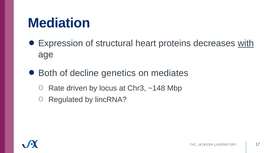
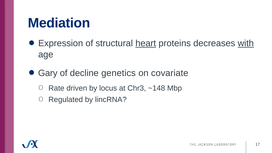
heart underline: none -> present (146, 43)
Both: Both -> Gary (48, 73)
mediates: mediates -> covariate (170, 73)
